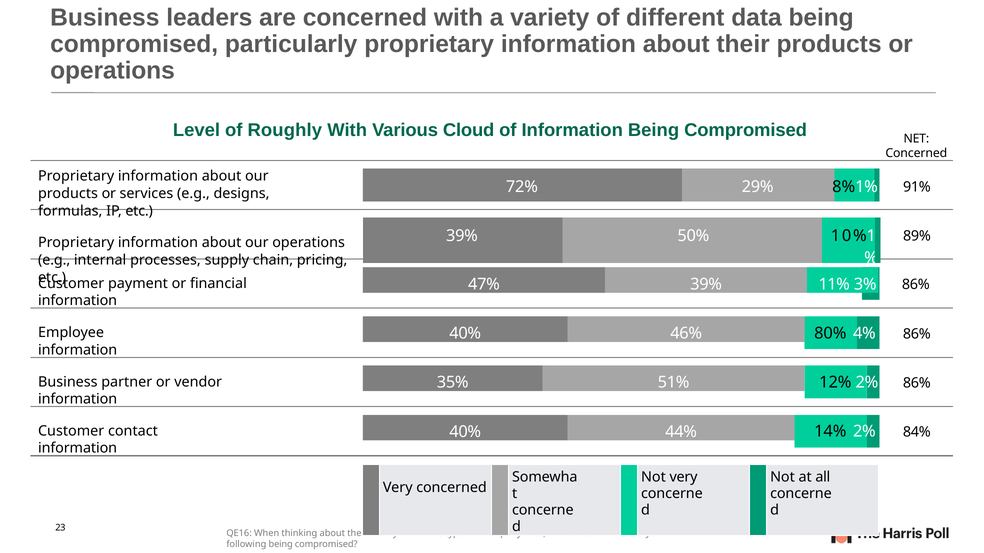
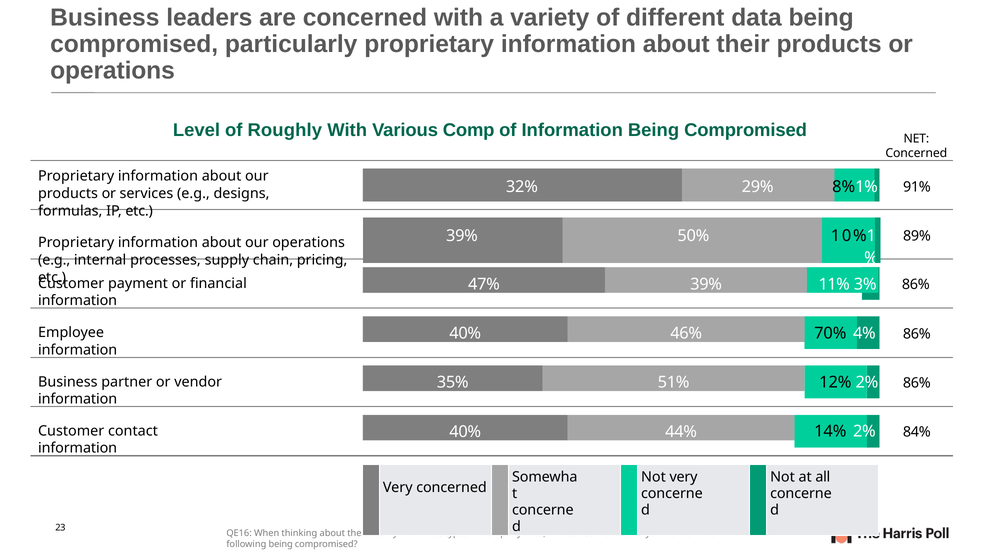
Cloud: Cloud -> Comp (469, 130)
72%: 72% -> 32% (522, 187)
80%: 80% -> 70% (830, 334)
